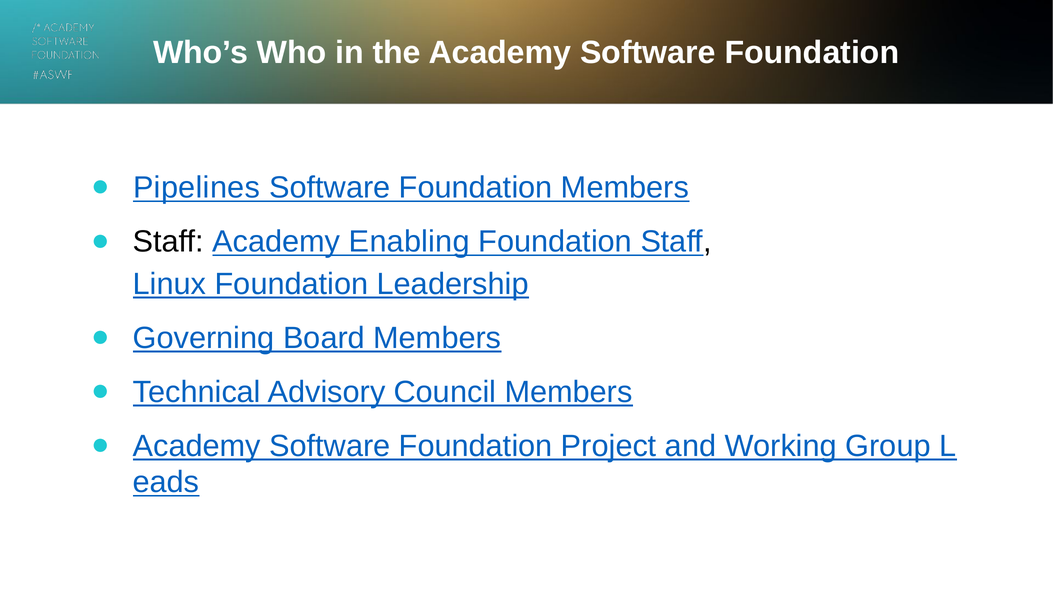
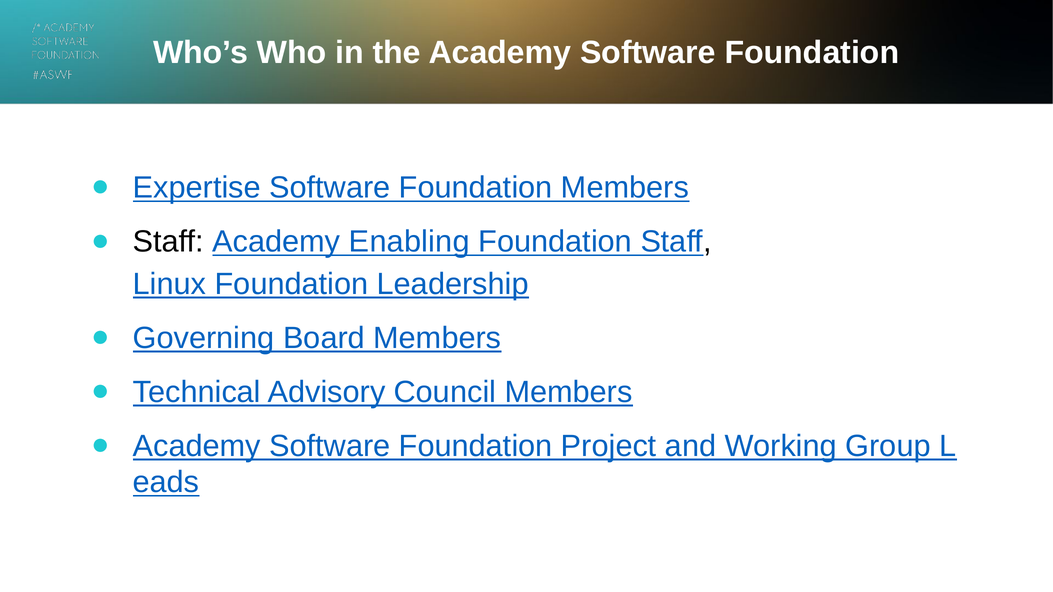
Pipelines: Pipelines -> Expertise (197, 188)
